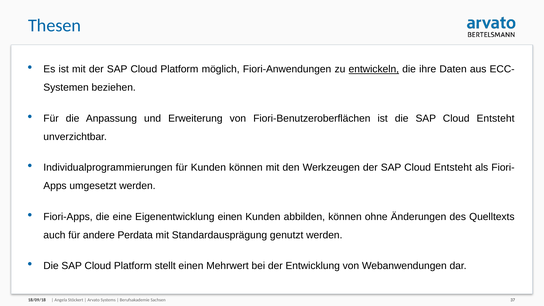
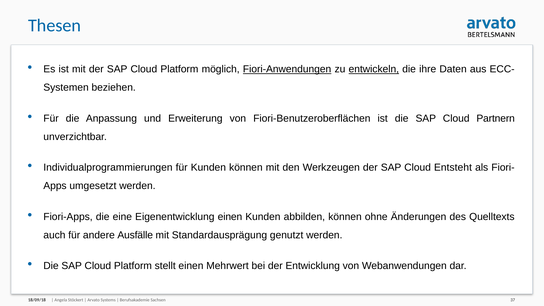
Fiori-Anwendungen underline: none -> present (287, 69)
die SAP Cloud Entsteht: Entsteht -> Partnern (496, 118)
Perdata: Perdata -> Ausfälle (135, 235)
